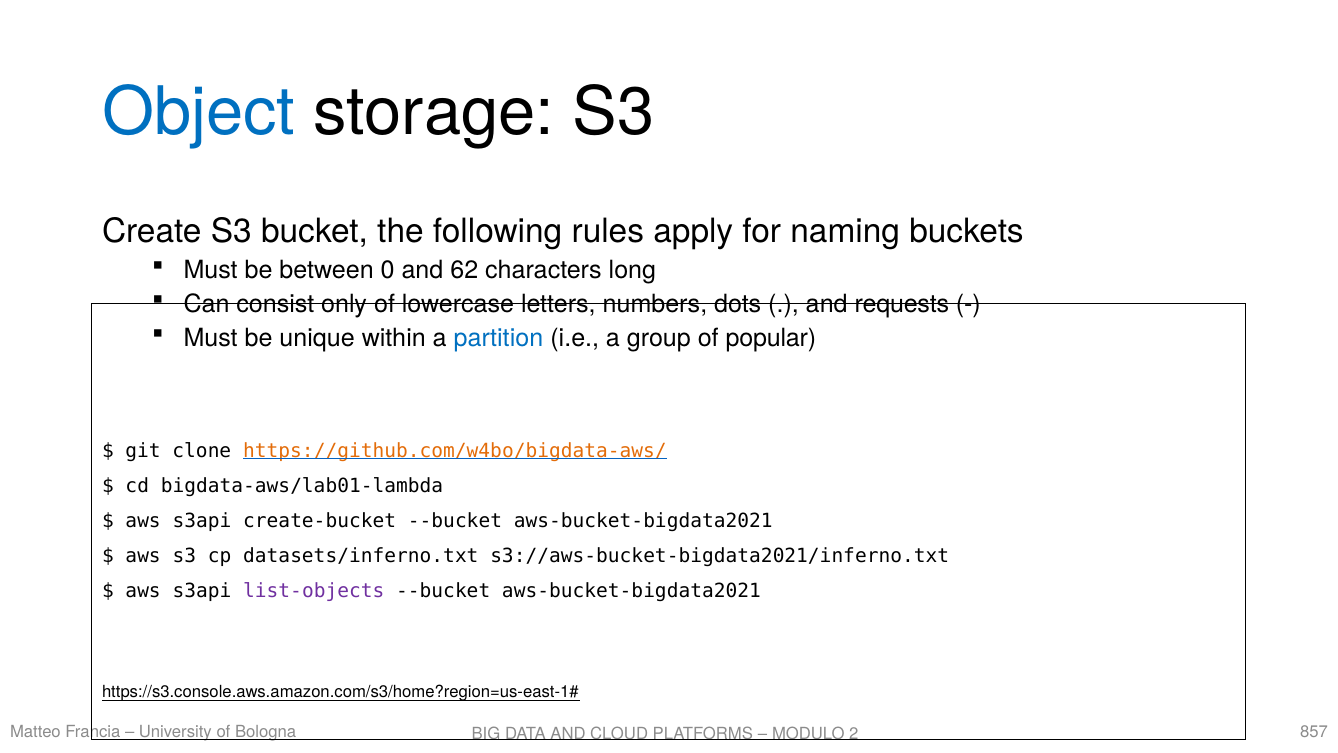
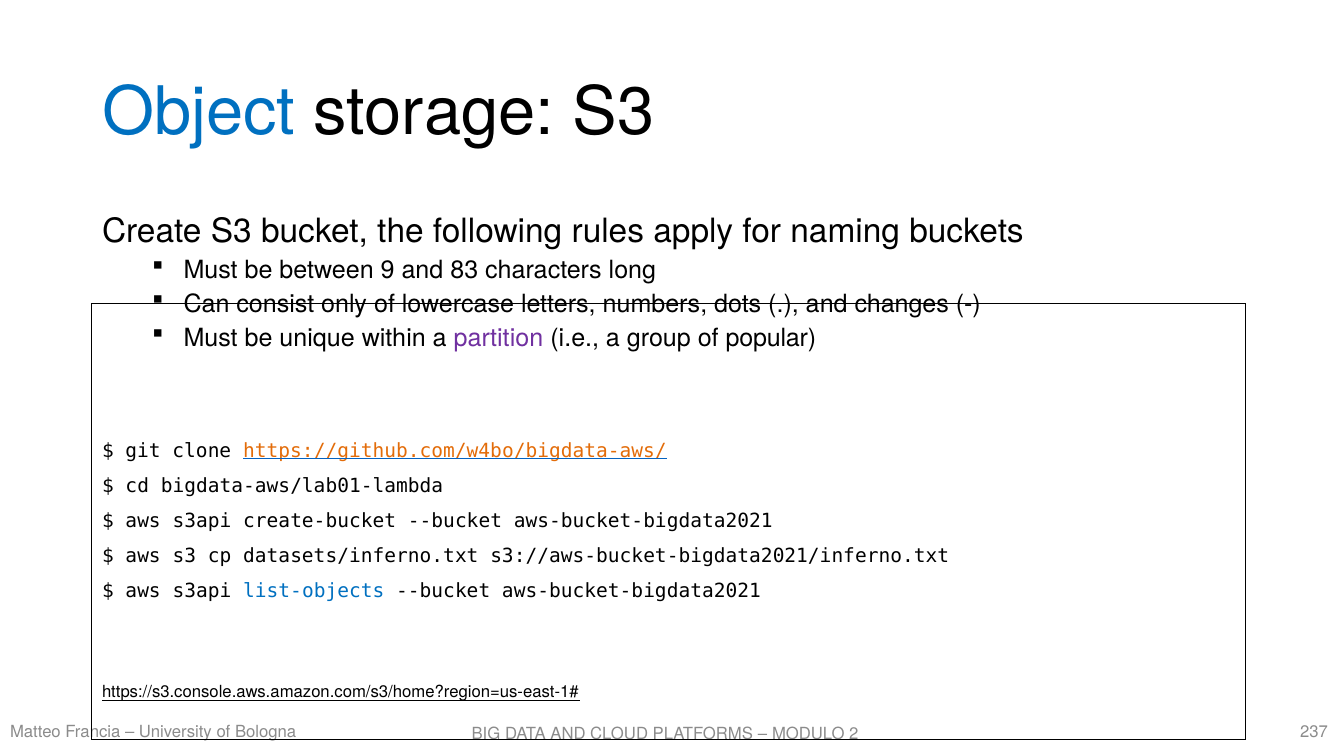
0: 0 -> 9 (388, 270)
62: 62 -> 83 (464, 270)
requests: requests -> changes (902, 304)
partition colour: blue -> purple (498, 338)
list-objects colour: purple -> blue (314, 591)
857: 857 -> 237 (1314, 732)
